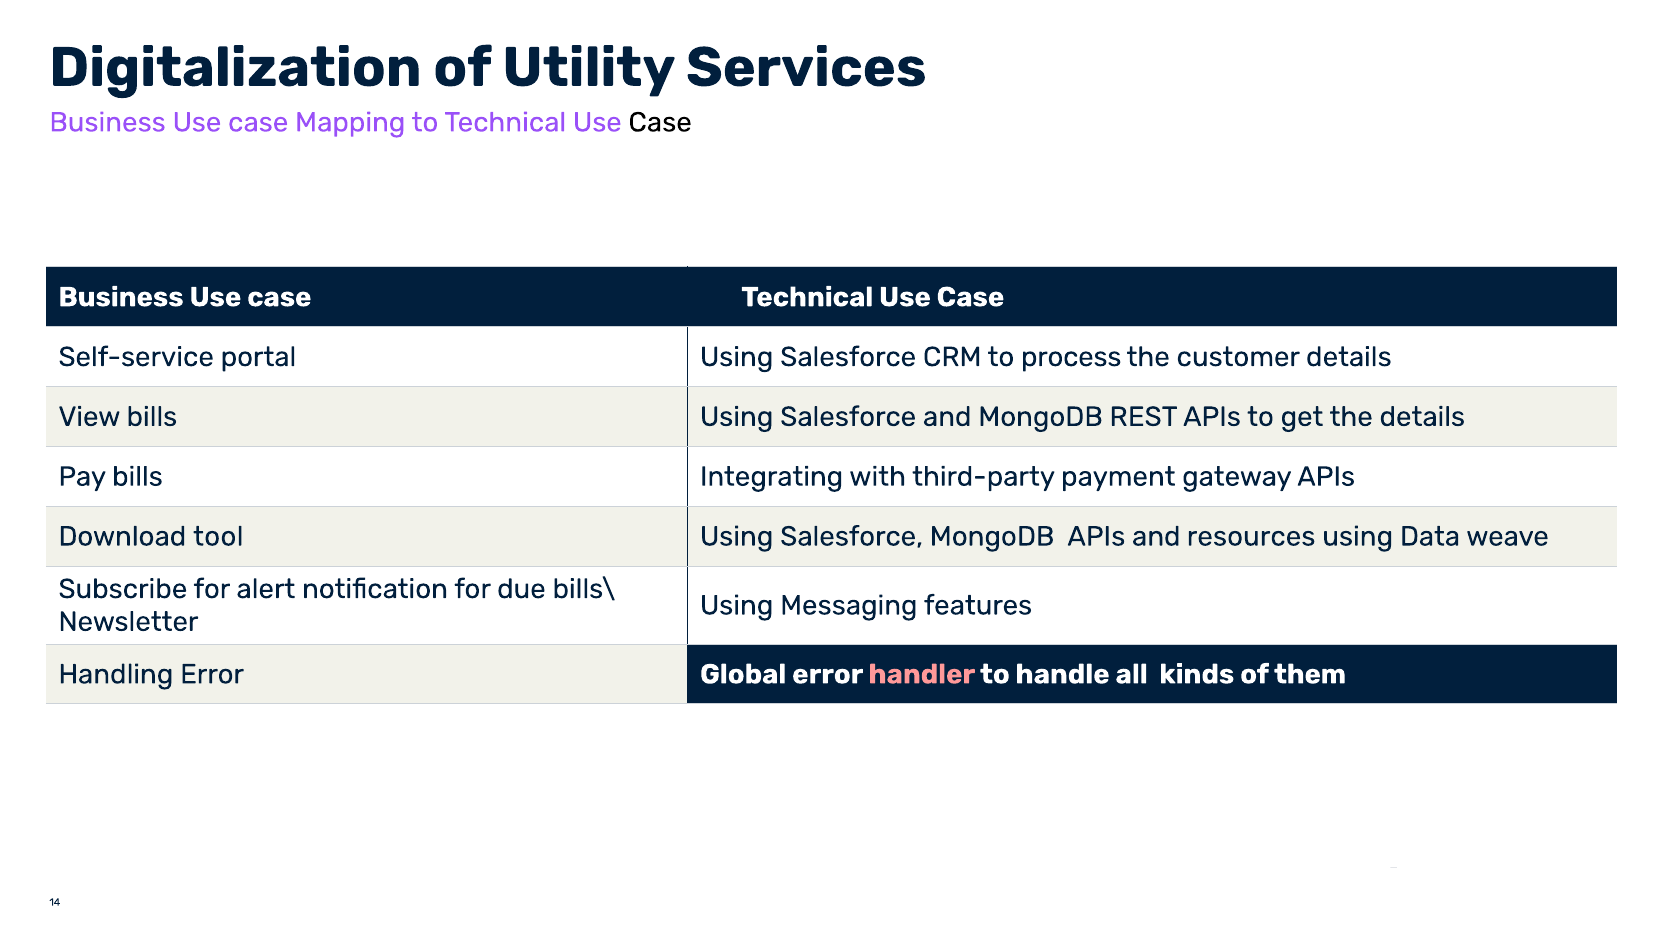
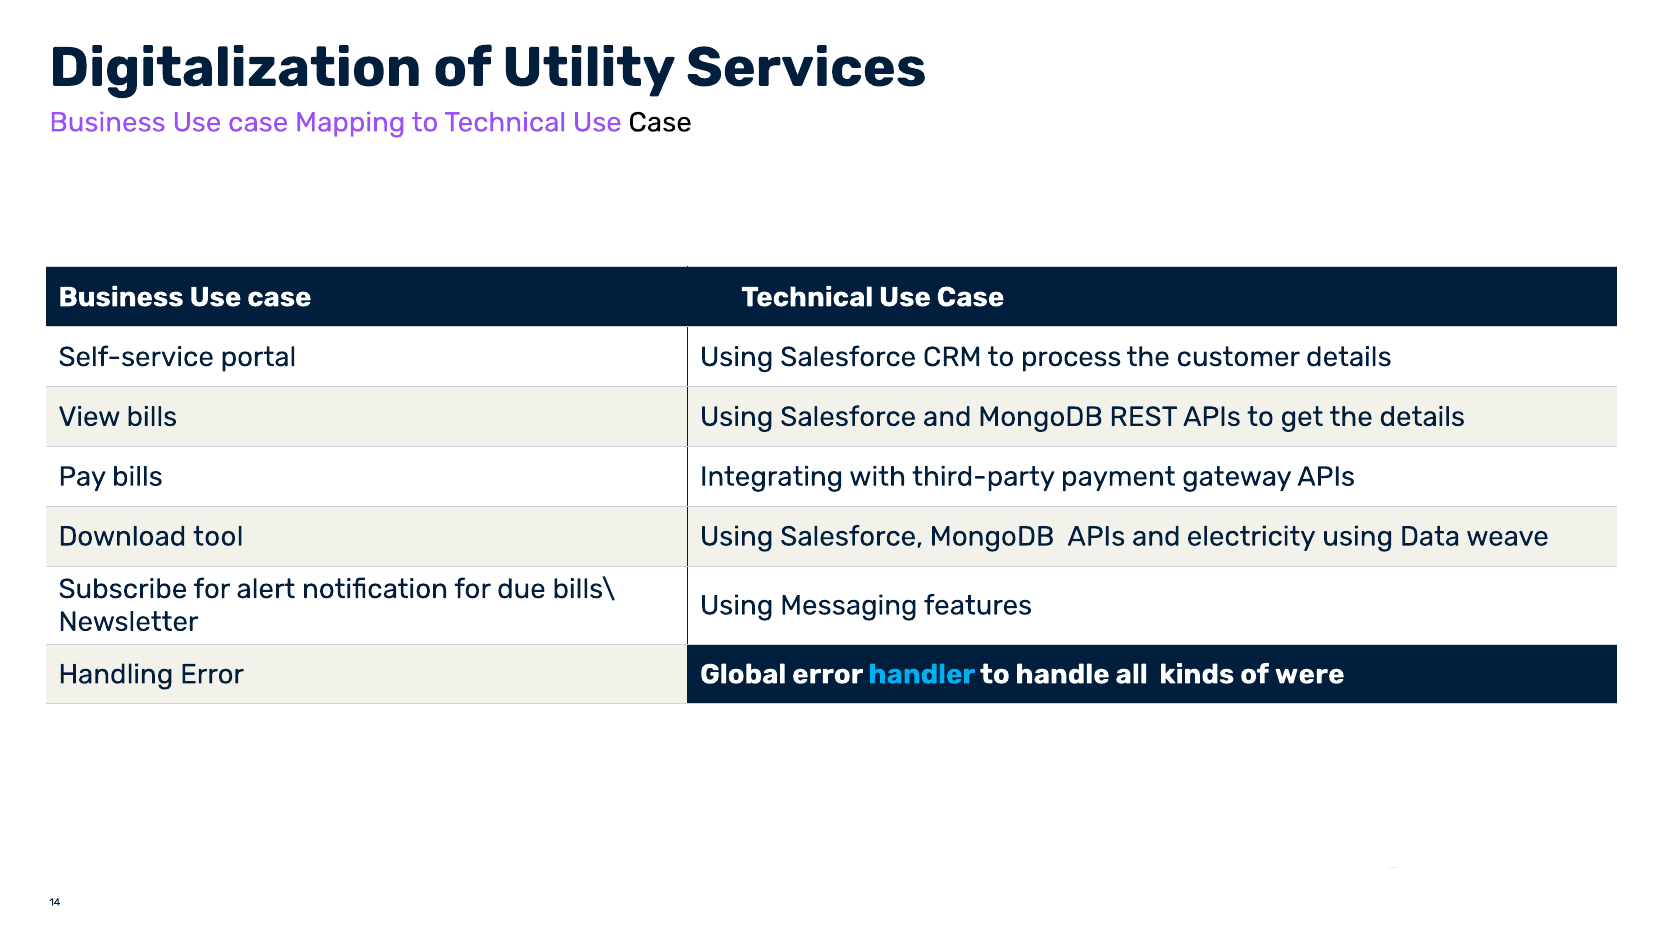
resources: resources -> electricity (1251, 536)
handler colour: pink -> light blue (922, 674)
them: them -> were (1310, 674)
